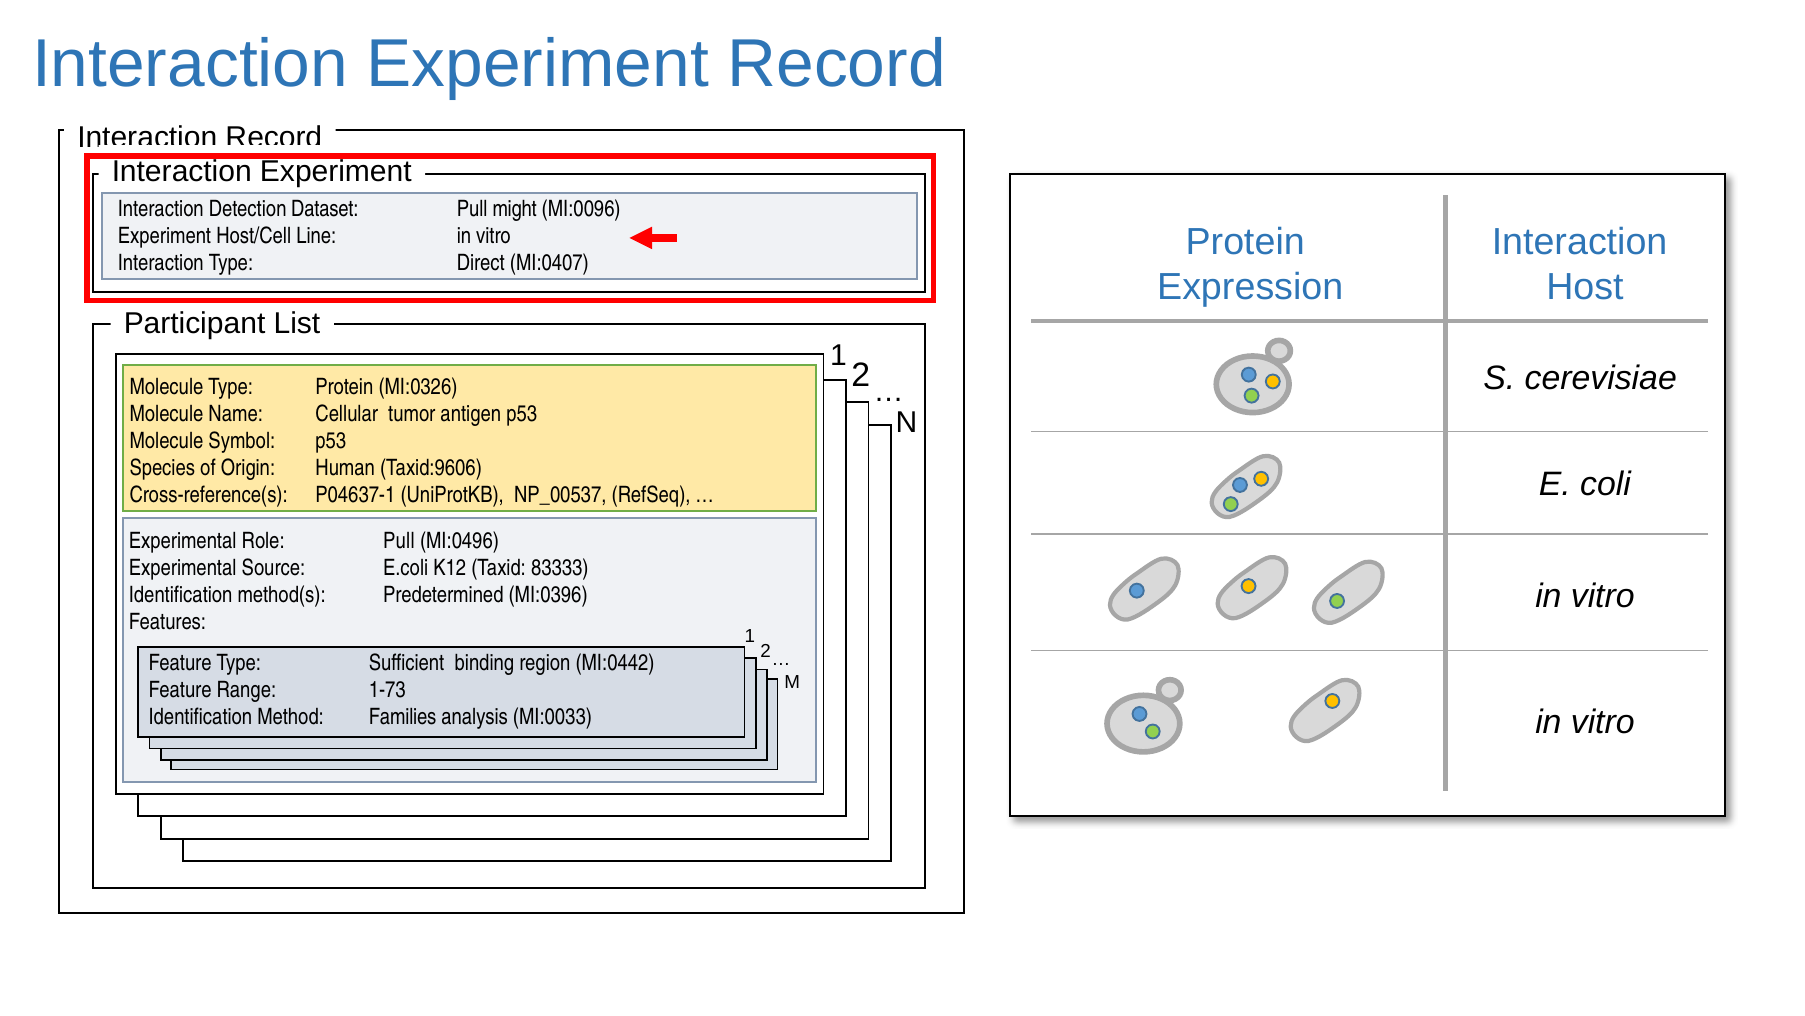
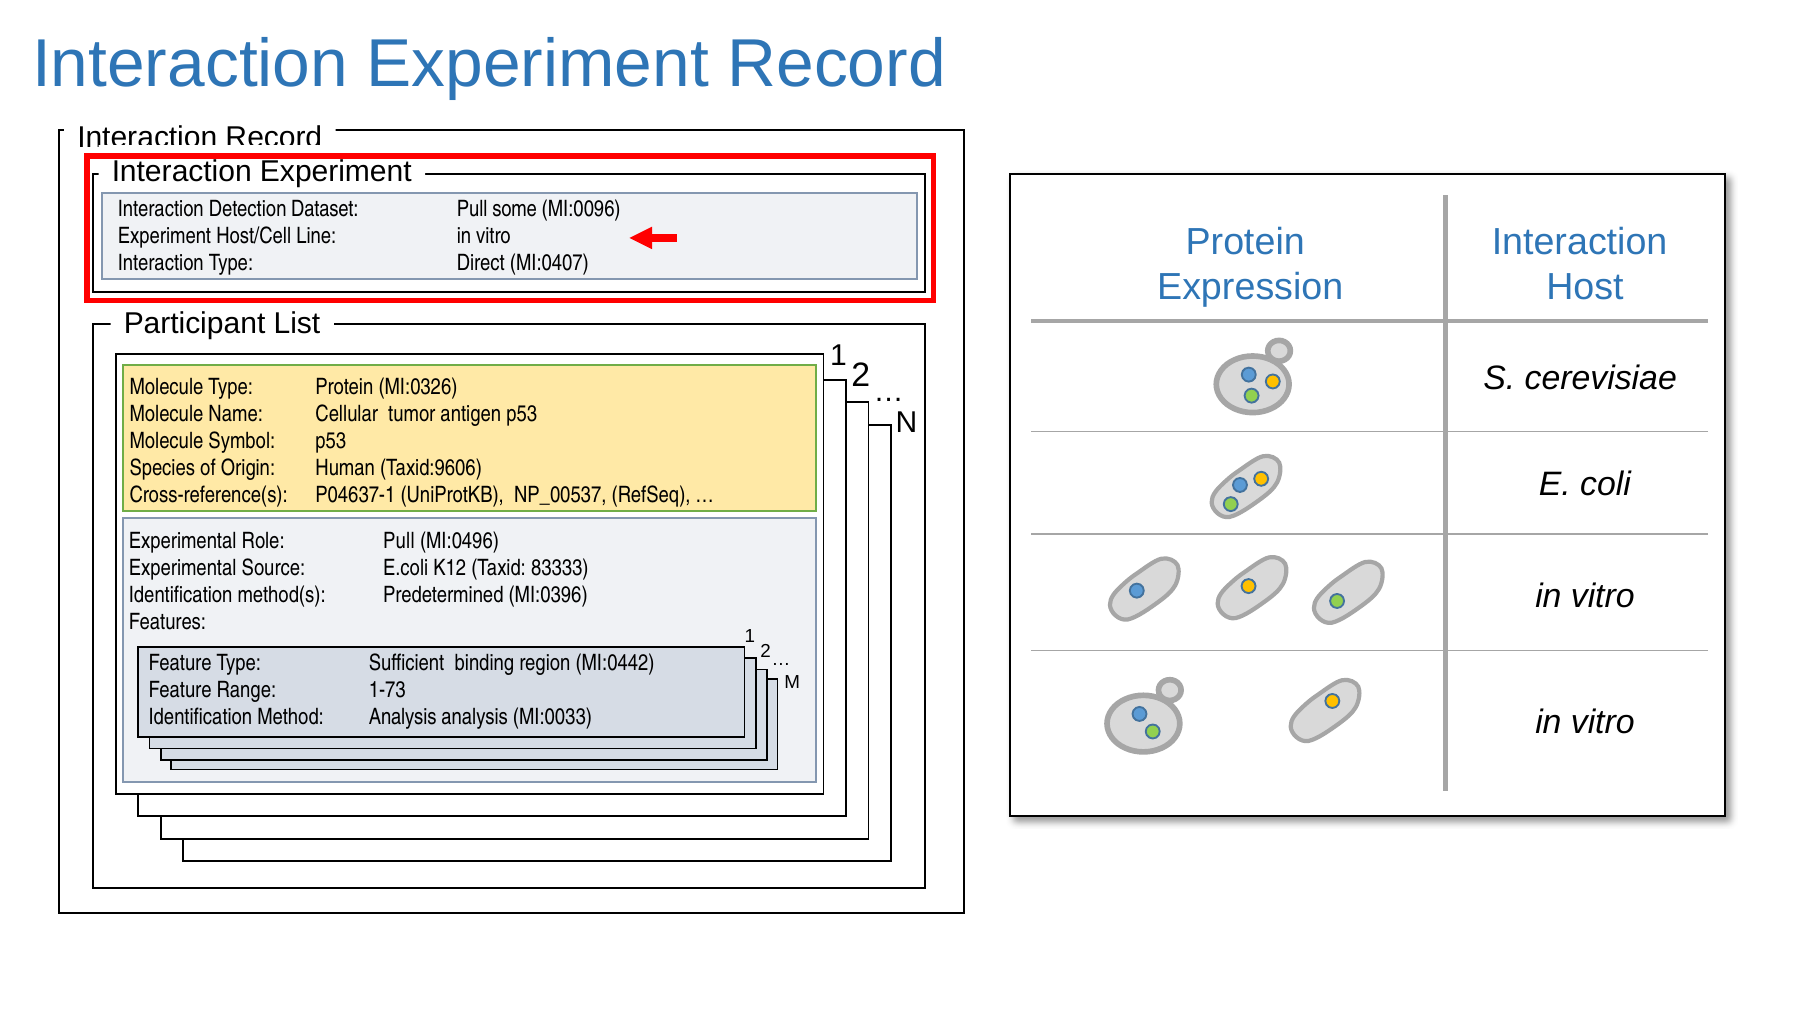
might: might -> some (515, 209)
Method Families: Families -> Analysis (403, 717)
